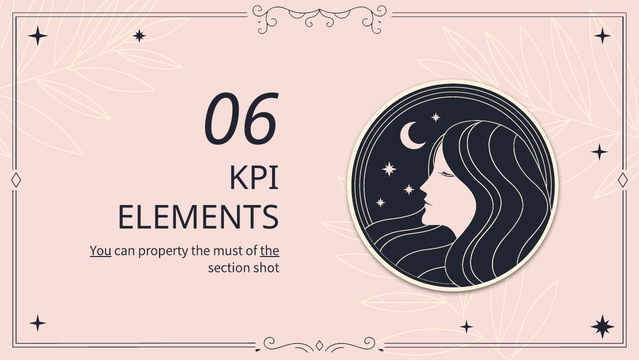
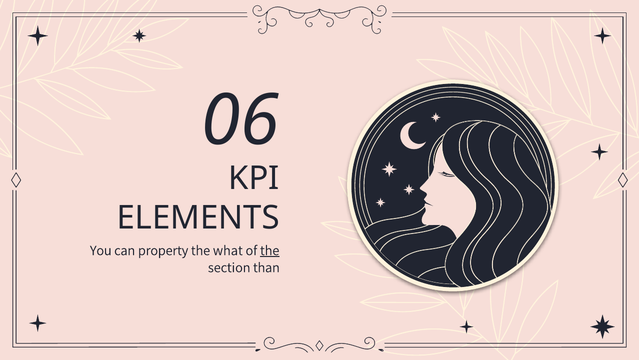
You underline: present -> none (101, 250)
must: must -> what (228, 250)
shot: shot -> than (266, 267)
